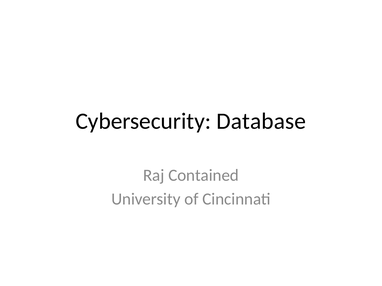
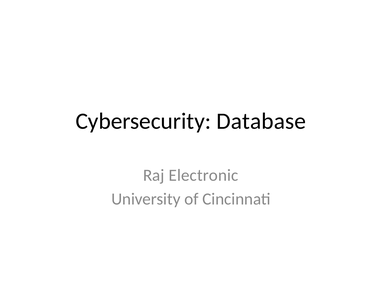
Contained: Contained -> Electronic (203, 176)
